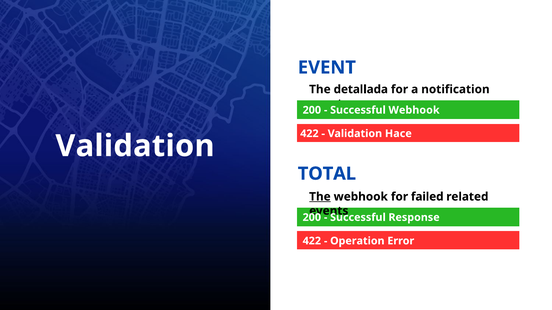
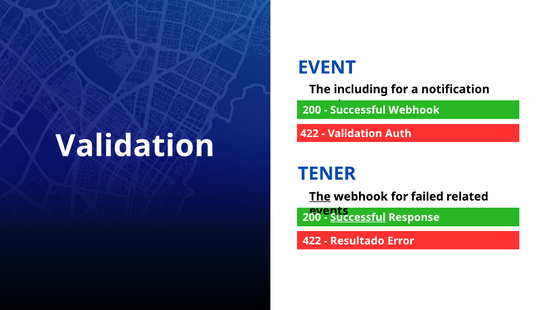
detallada: detallada -> including (361, 89)
Hace: Hace -> Auth (398, 134)
TOTAL: TOTAL -> TENER (327, 174)
Successful underline: none -> present (358, 218)
Operation: Operation -> Resultado (357, 241)
